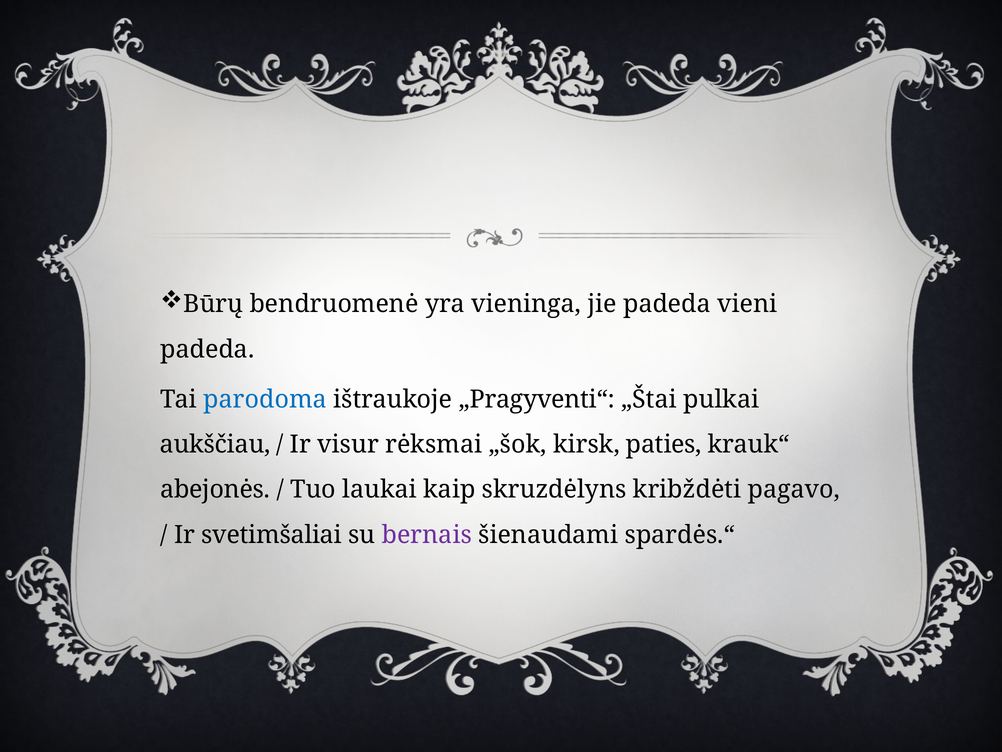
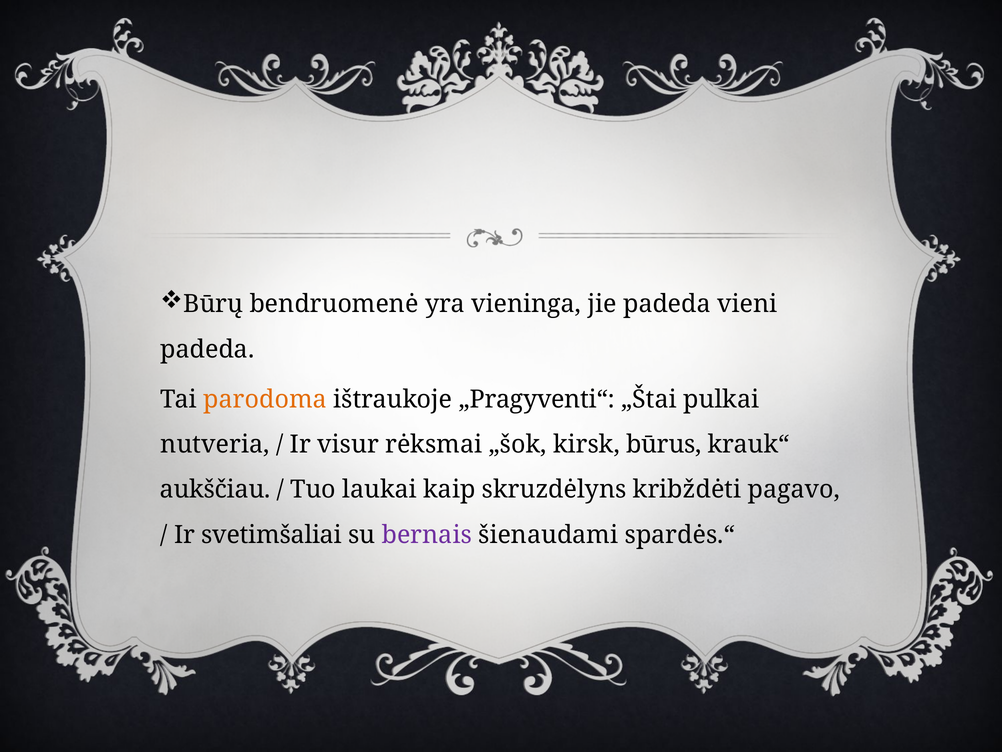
parodoma colour: blue -> orange (265, 399)
aukščiau: aukščiau -> nutveria (215, 444)
paties: paties -> būrus (664, 444)
abejonės: abejonės -> aukščiau (215, 489)
